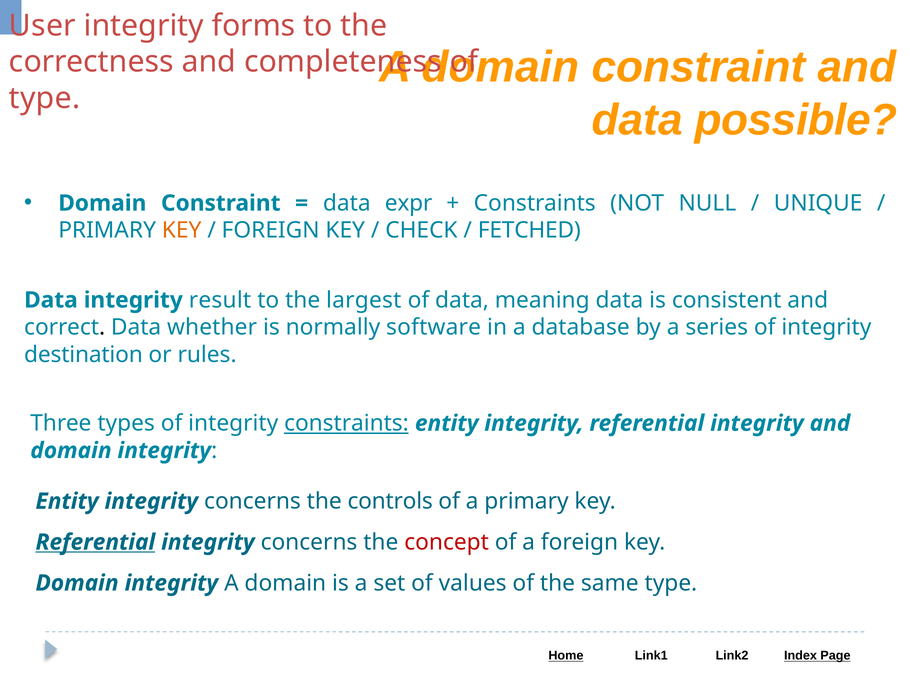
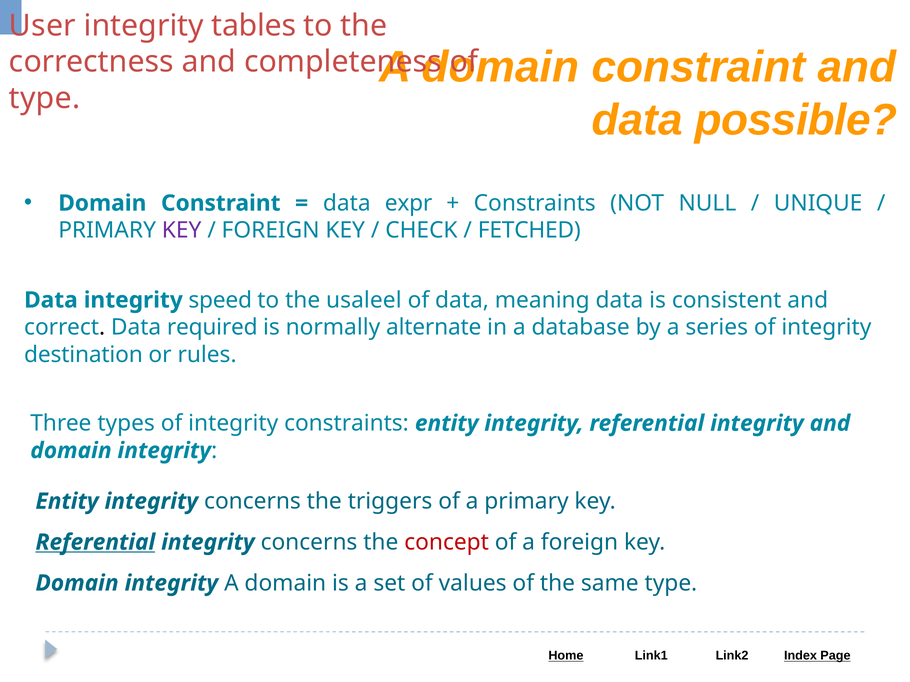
forms: forms -> tables (254, 26)
KEY colour: orange -> purple (182, 231)
result: result -> speed (220, 300)
largest: largest -> usaleel (364, 300)
whether: whether -> required (212, 328)
software: software -> alternate (434, 328)
constraints underline: present -> none (346, 424)
controls: controls -> triggers (390, 502)
